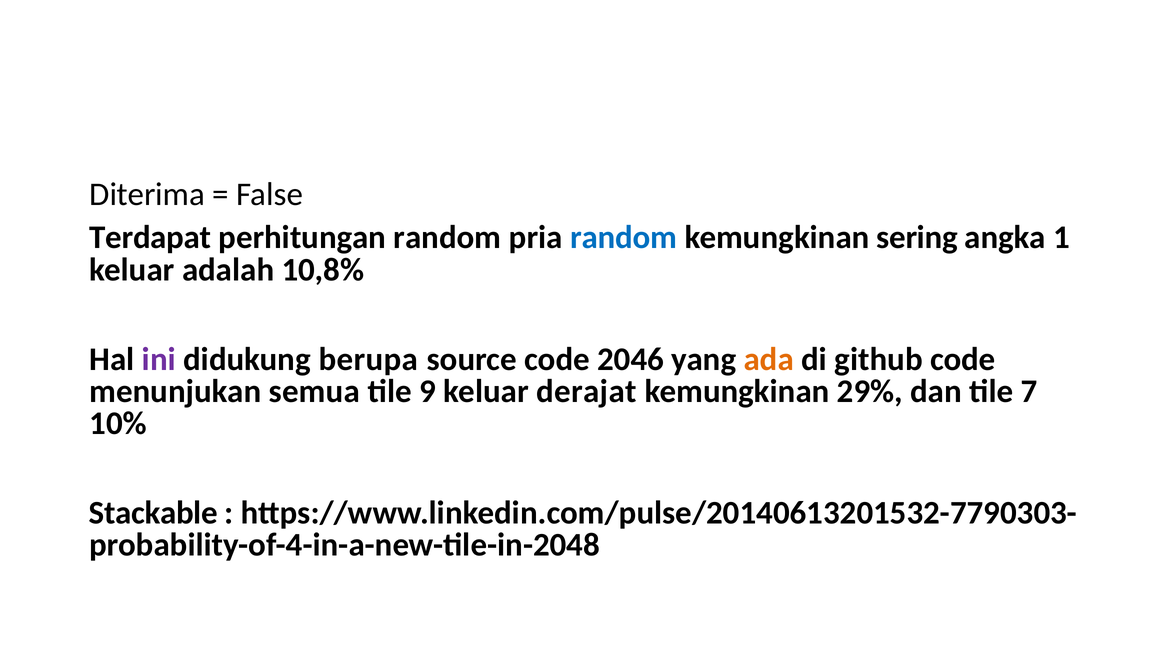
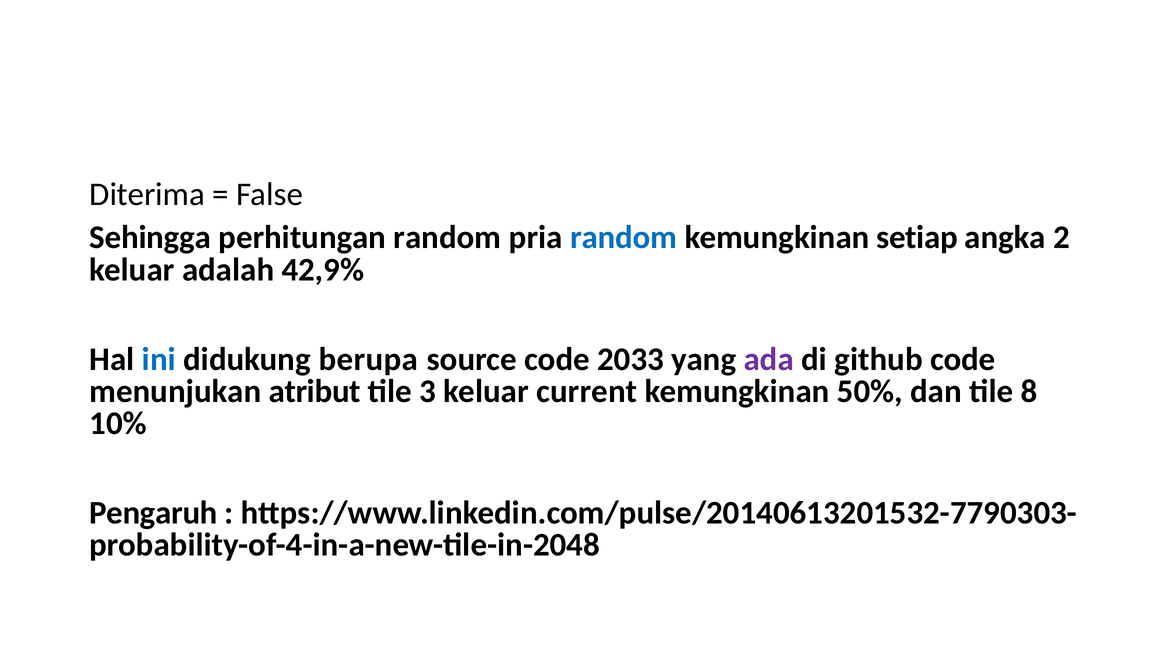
Terdapat: Terdapat -> Sehingga (150, 238)
sering: sering -> setiap (917, 238)
1: 1 -> 2 (1061, 238)
10,8%: 10,8% -> 42,9% (323, 270)
ini colour: purple -> blue (159, 359)
2046: 2046 -> 2033 (631, 359)
ada colour: orange -> purple (769, 359)
semua: semua -> atribut (315, 391)
9: 9 -> 3 (428, 391)
derajat: derajat -> current (587, 391)
29%: 29% -> 50% (870, 391)
7: 7 -> 8 (1029, 391)
Stackable: Stackable -> Pengaruh (153, 513)
